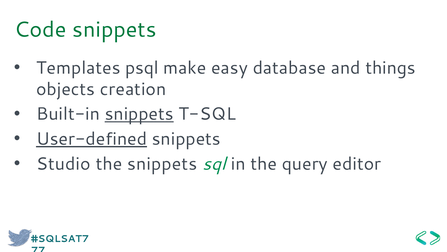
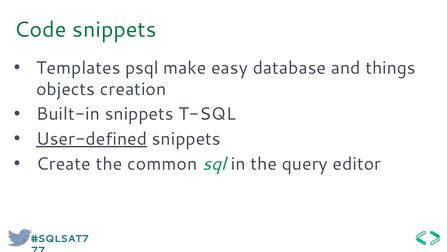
snippets underline: present -> none (139, 114)
Studio: Studio -> Create (63, 164)
the snippets: snippets -> common (162, 164)
